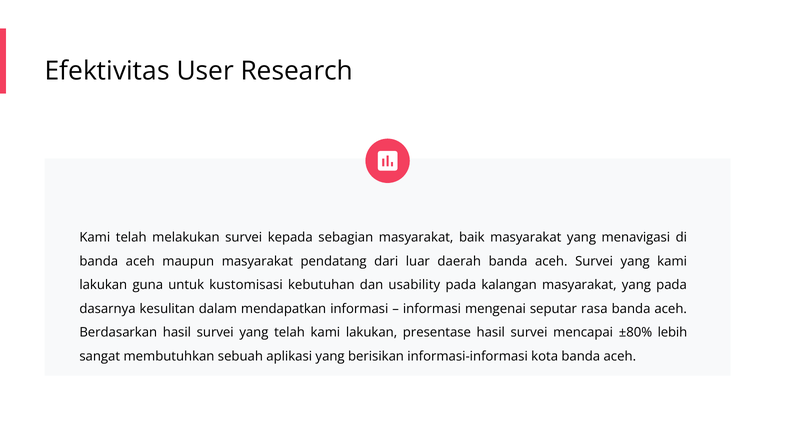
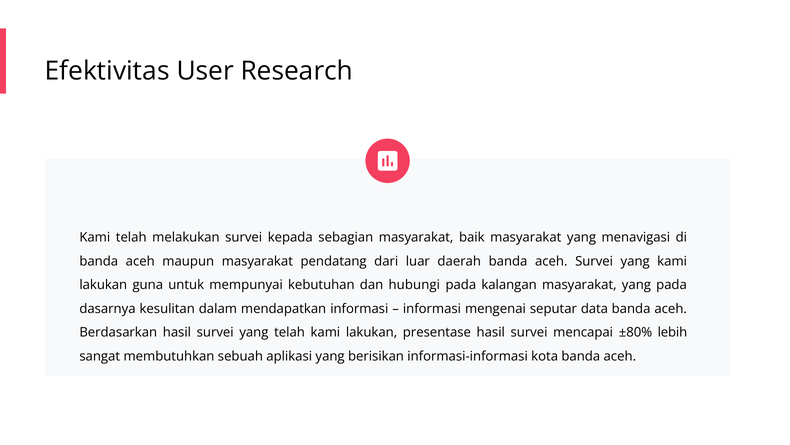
kustomisasi: kustomisasi -> mempunyai (246, 285)
usability: usability -> hubungi (414, 285)
rasa: rasa -> data (594, 308)
